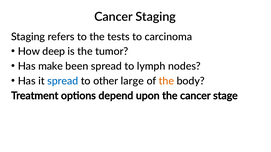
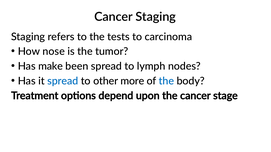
deep: deep -> nose (54, 52)
large: large -> more (132, 81)
the colour: orange -> blue (166, 81)
